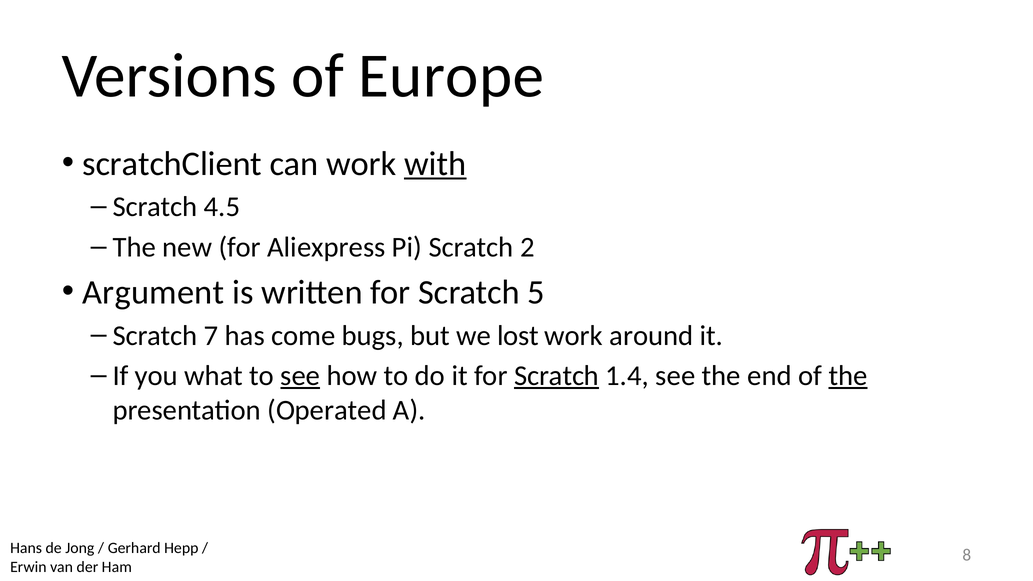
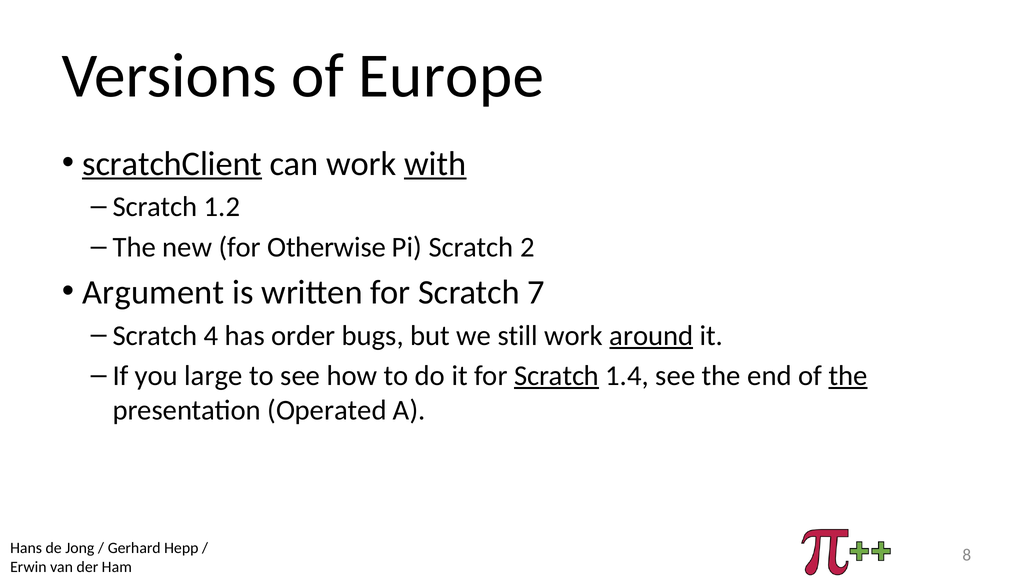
scratchClient underline: none -> present (172, 164)
4.5: 4.5 -> 1.2 (222, 207)
Aliexpress: Aliexpress -> Otherwise (327, 247)
5: 5 -> 7 (536, 292)
7: 7 -> 4 (211, 336)
come: come -> order (303, 336)
lost: lost -> still (518, 336)
around underline: none -> present (651, 336)
what: what -> large (214, 376)
see underline: present -> none (300, 376)
